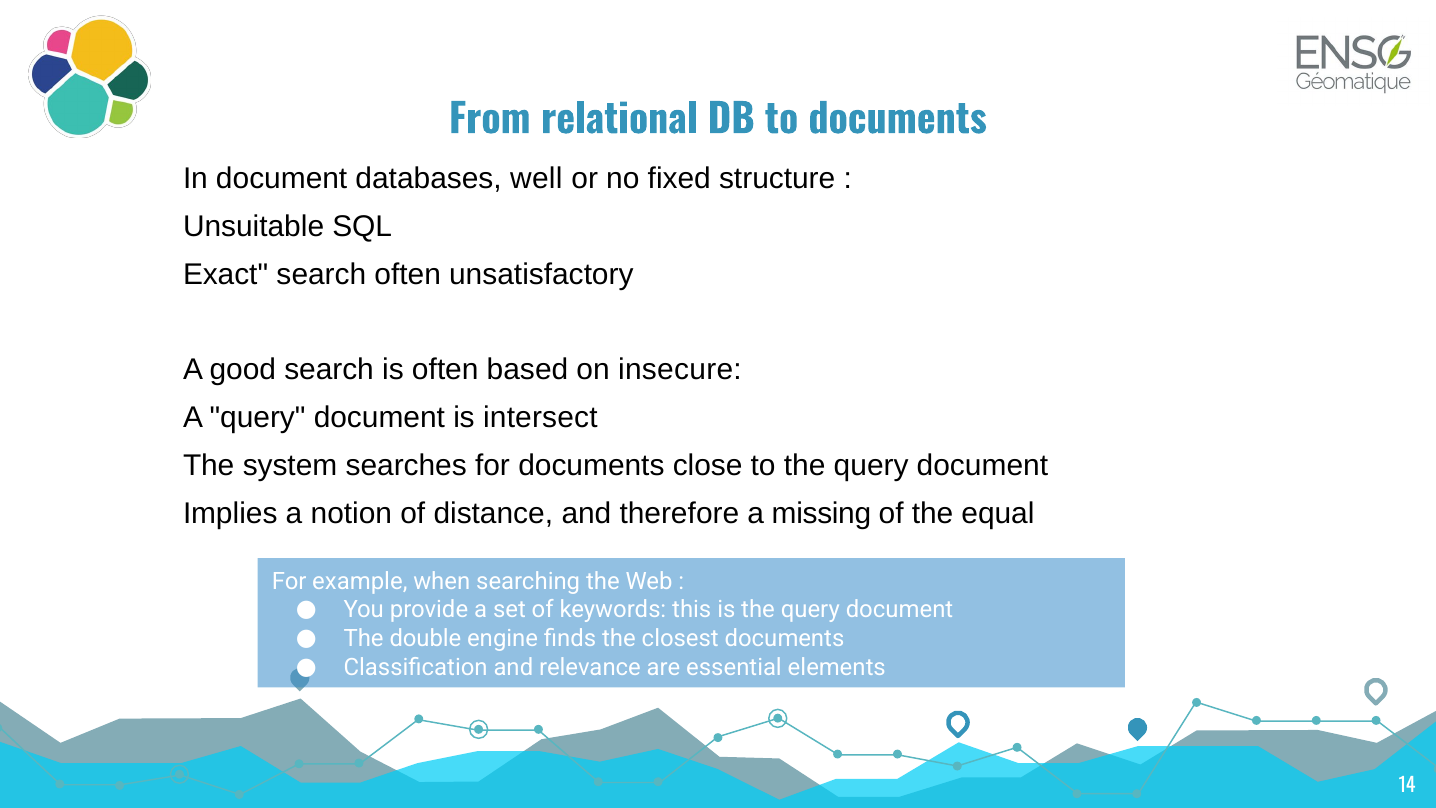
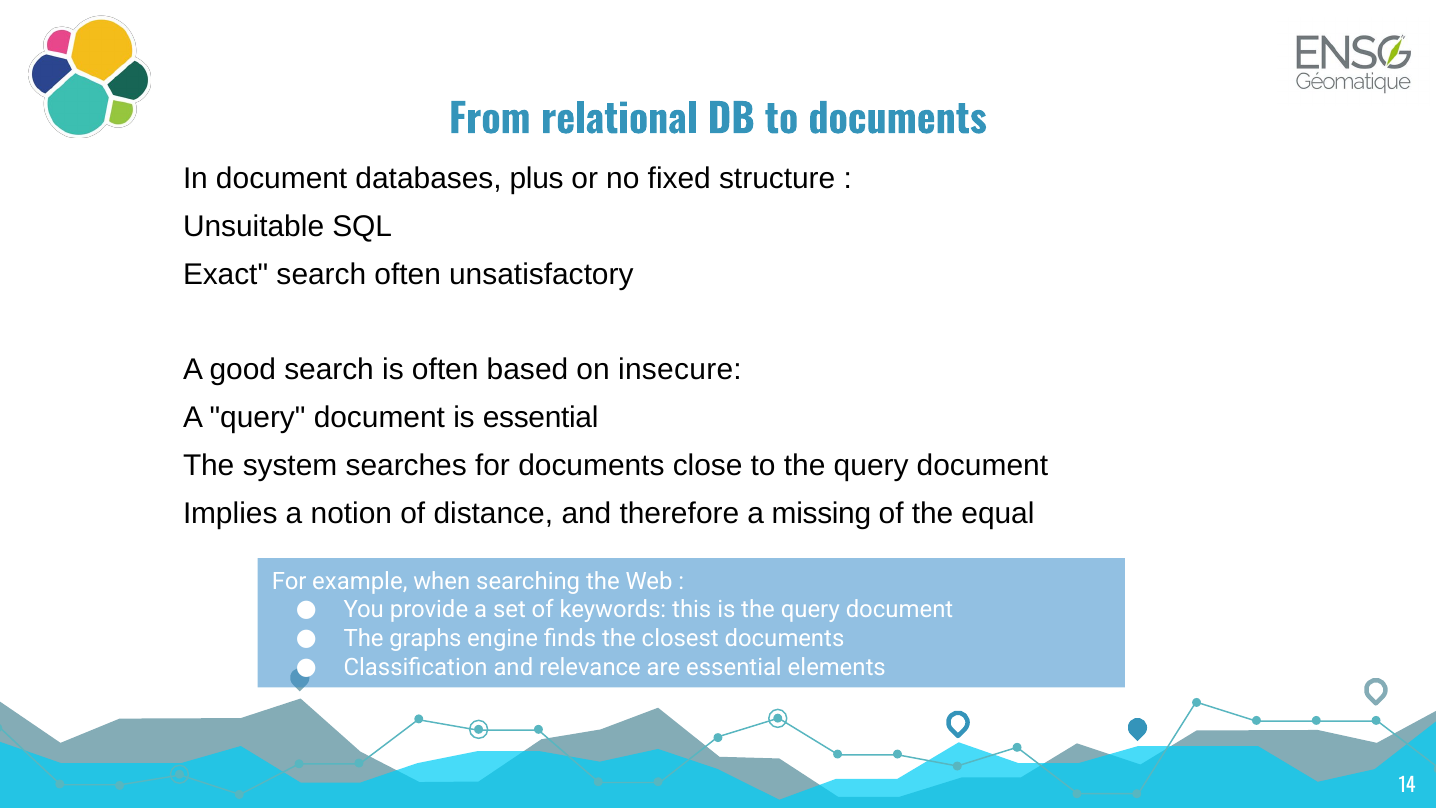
databases well: well -> plus (537, 178)
is intersect: intersect -> essential (541, 418)
double: double -> graphs (425, 639)
